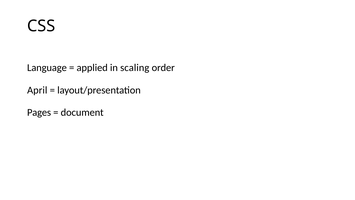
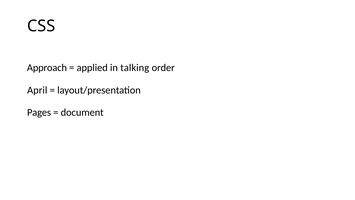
Language: Language -> Approach (47, 68)
scaling: scaling -> talking (135, 68)
